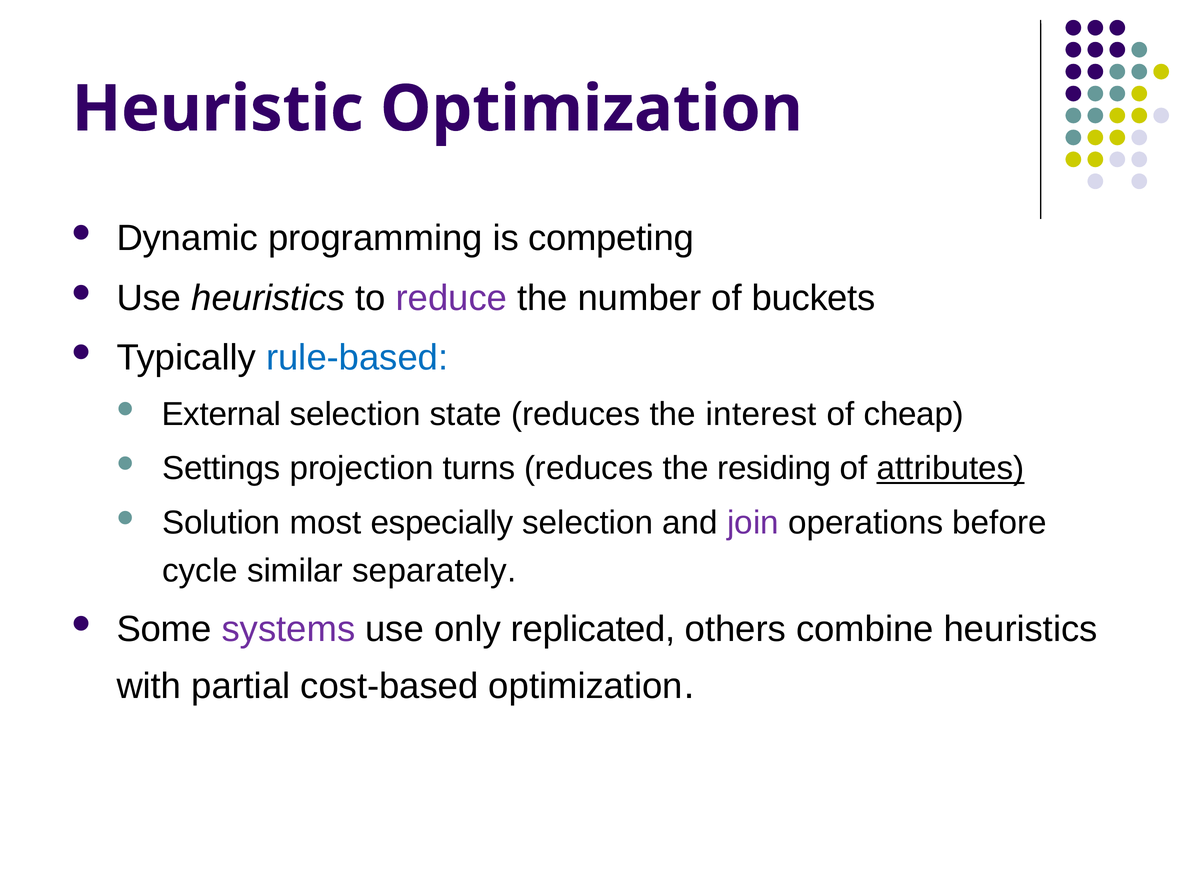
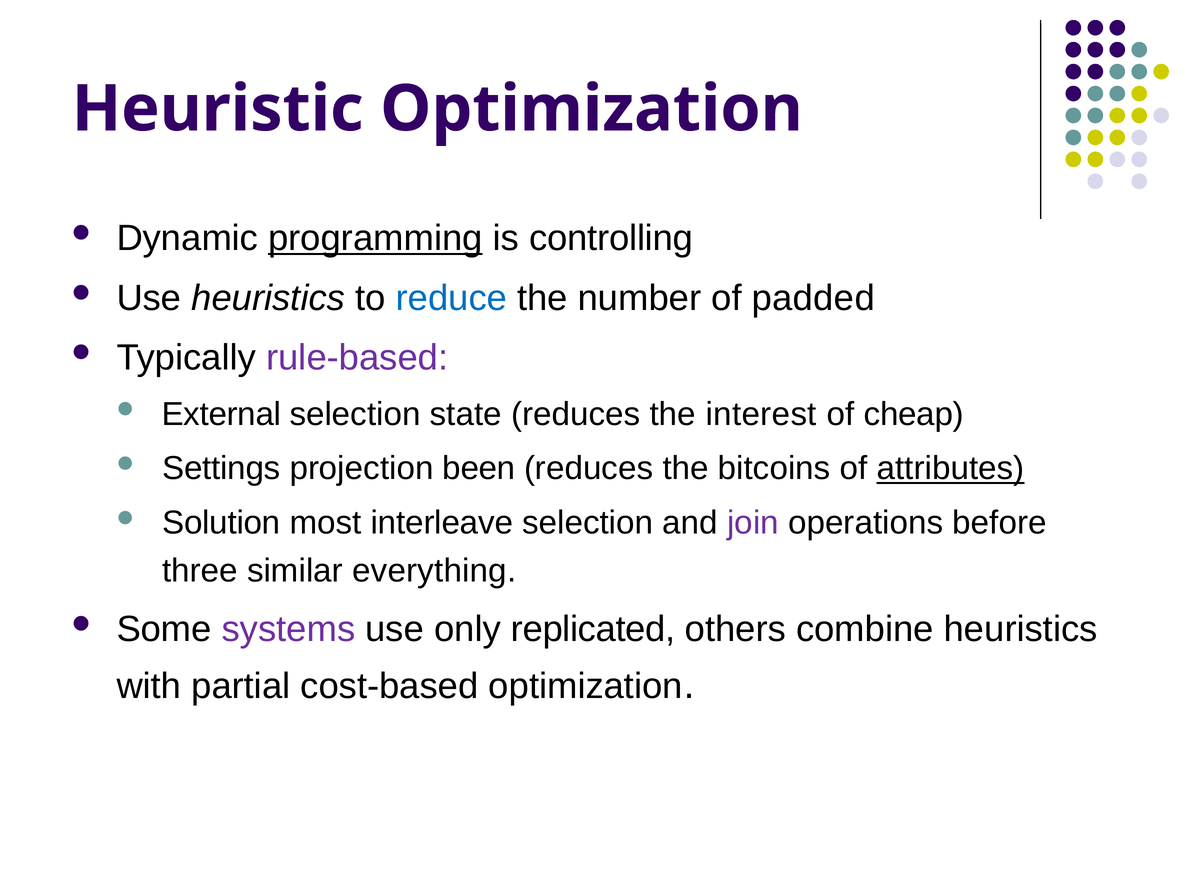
programming underline: none -> present (375, 238)
competing: competing -> controlling (611, 238)
reduce colour: purple -> blue (451, 298)
buckets: buckets -> padded (813, 298)
rule-based colour: blue -> purple (357, 358)
turns: turns -> been (479, 469)
residing: residing -> bitcoins (774, 469)
especially: especially -> interleave (442, 523)
cycle: cycle -> three (200, 571)
separately: separately -> everything (434, 571)
